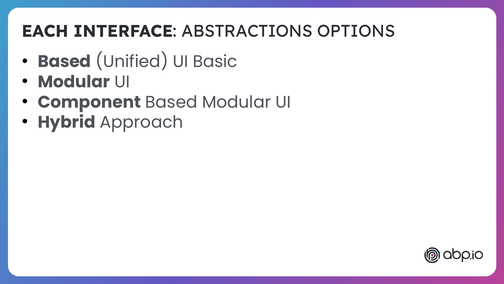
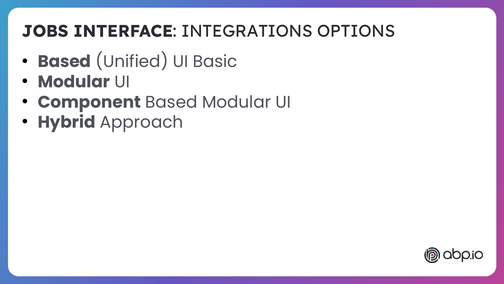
EACH: EACH -> JOBS (45, 31)
ABSTRACTIONS: ABSTRACTIONS -> INTEGRATIONS (247, 31)
